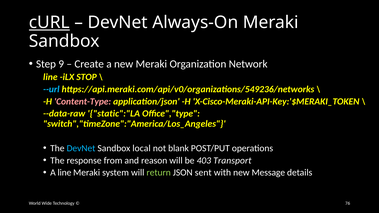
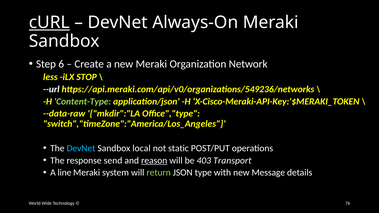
9: 9 -> 6 (61, 64)
line: line -> less (50, 77)
--url colour: light blue -> white (51, 89)
Content-Type colour: pink -> light green (83, 102)
static":"LA: static":"LA -> mkdir":"LA (114, 114)
blank: blank -> static (178, 148)
from: from -> send (113, 161)
reason underline: none -> present (154, 161)
sent: sent -> type (203, 173)
